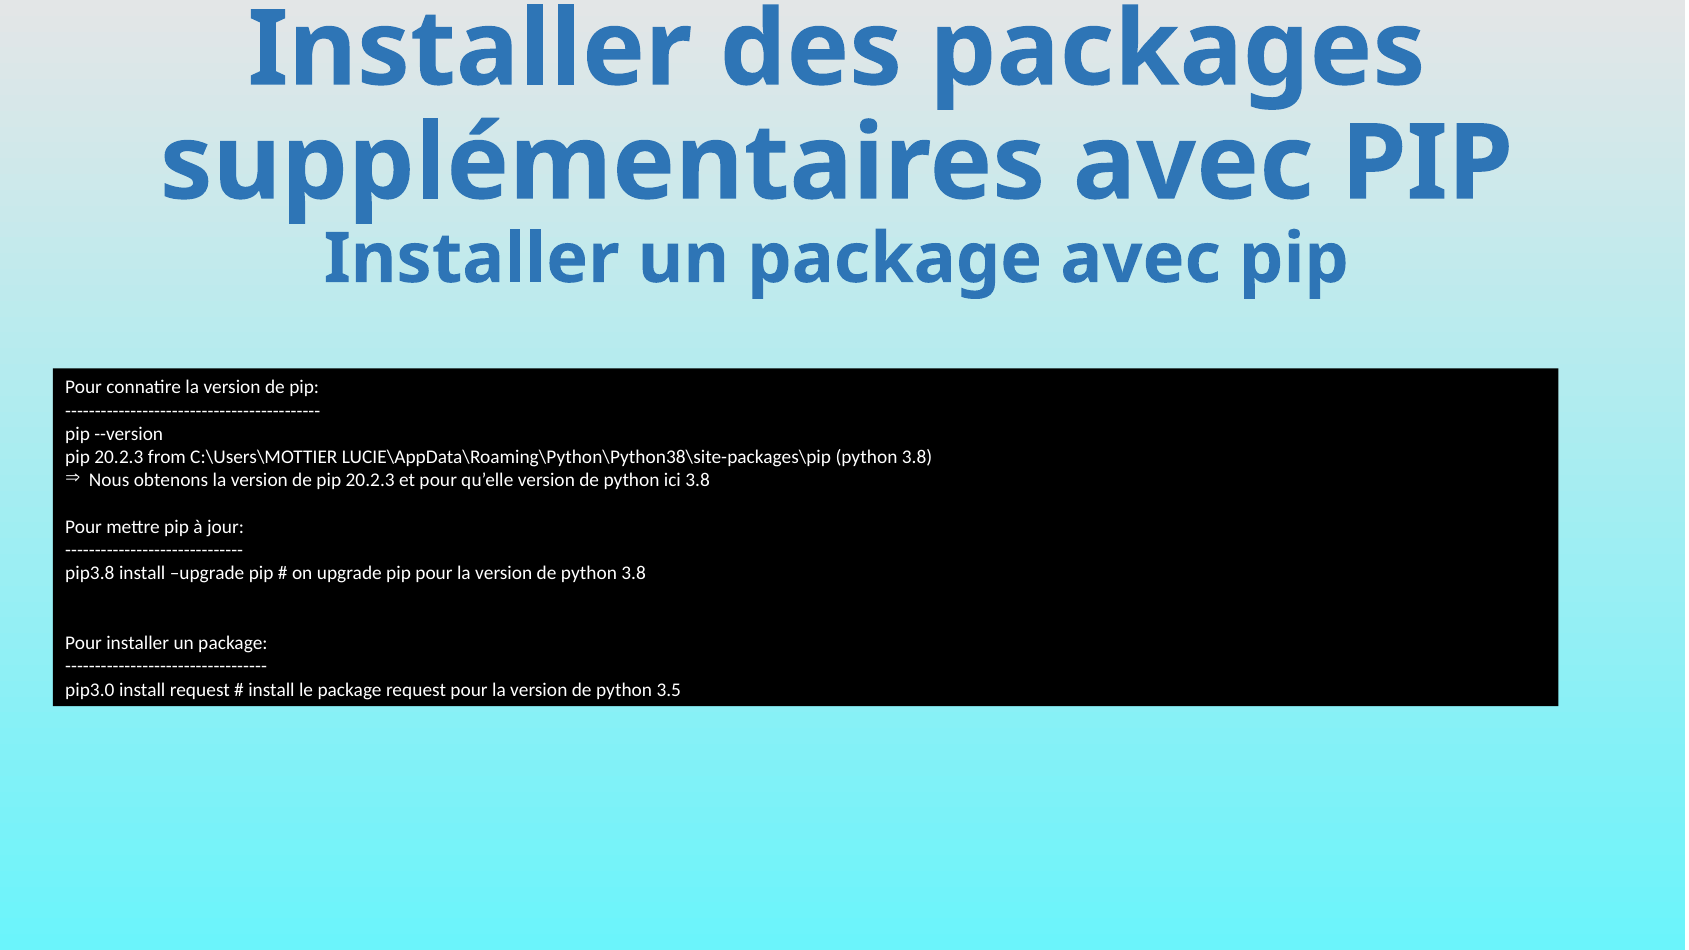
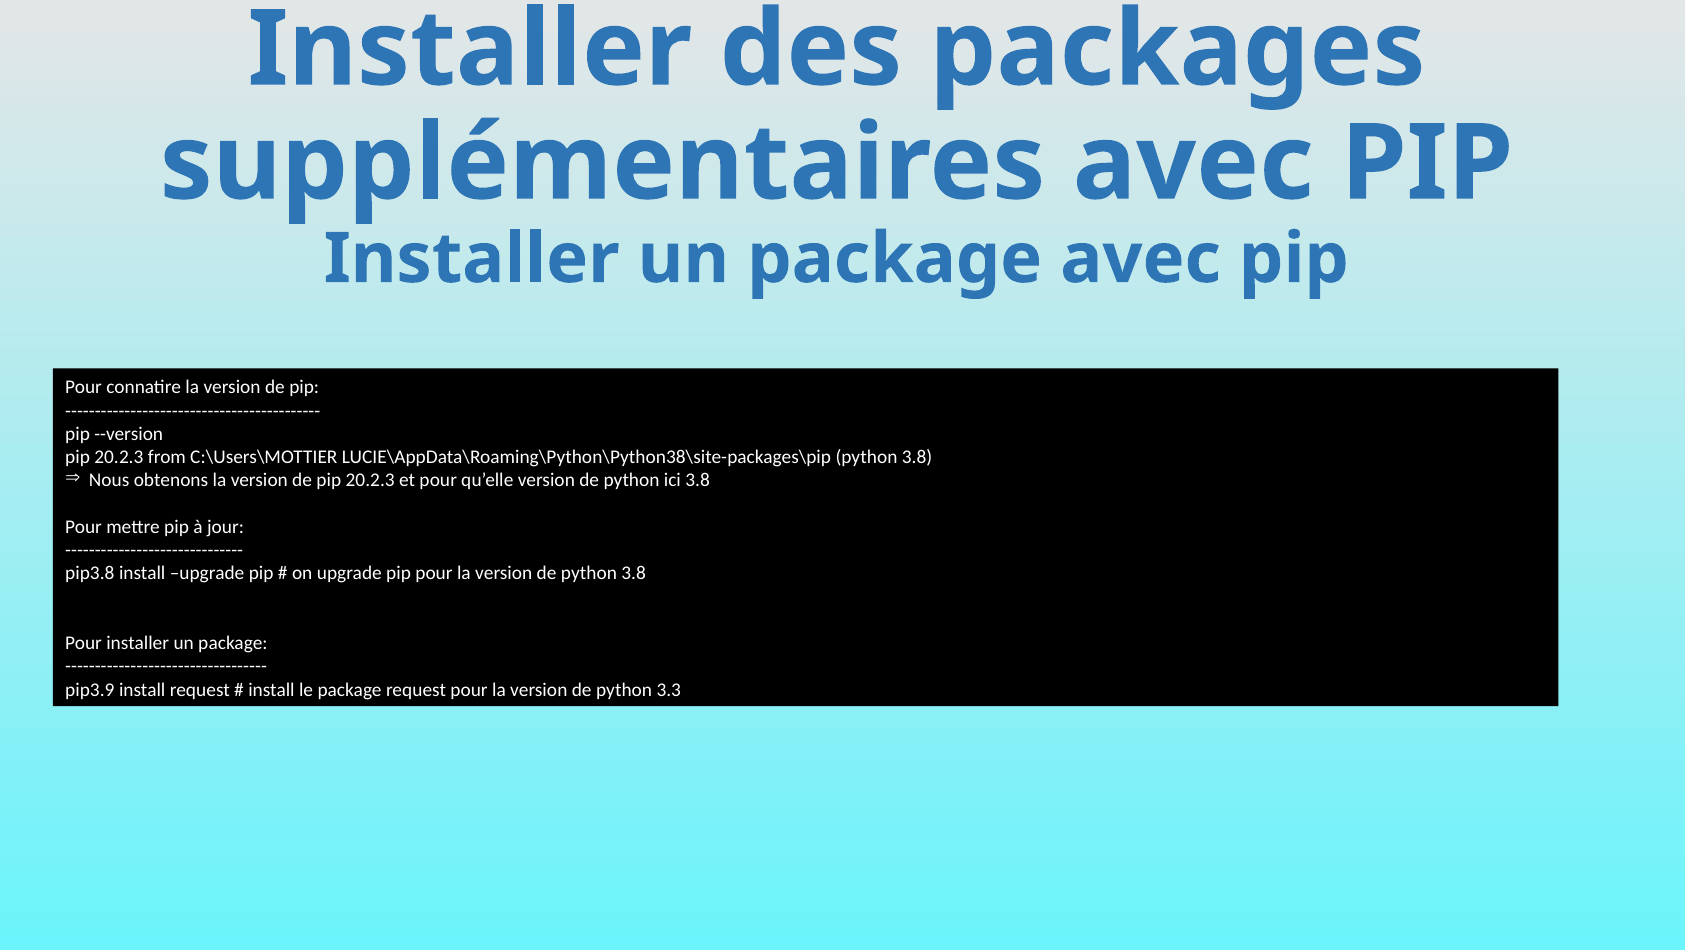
pip3.0: pip3.0 -> pip3.9 (90, 690)
3.5: 3.5 -> 3.3 (669, 690)
